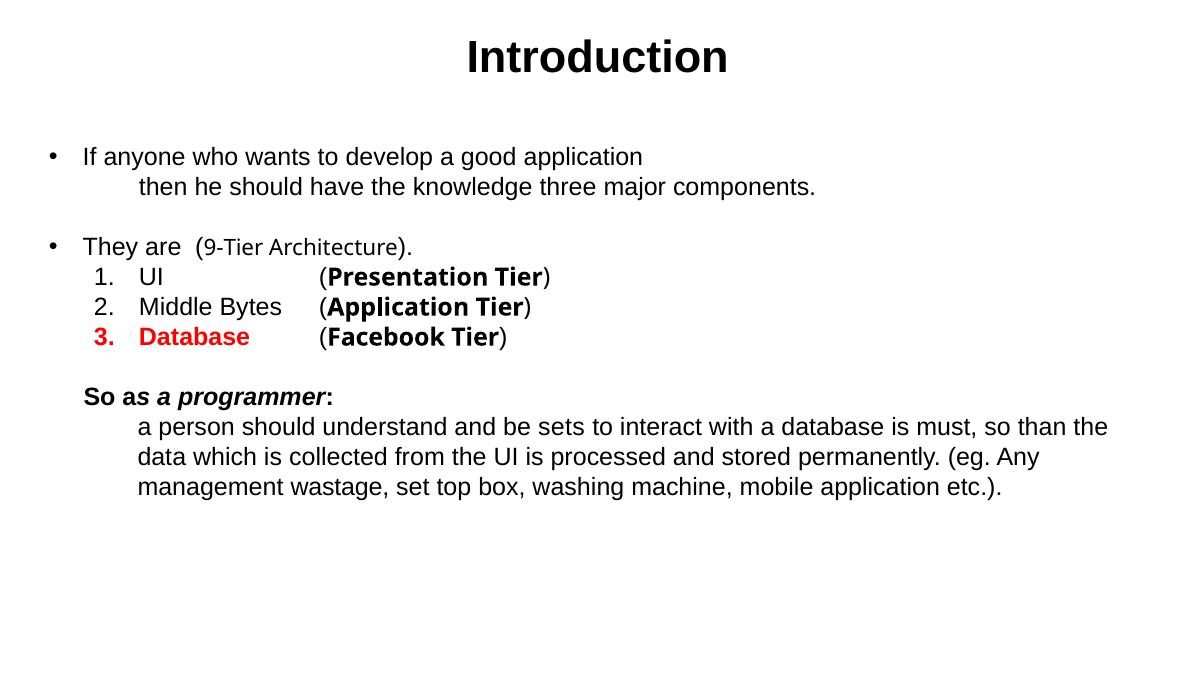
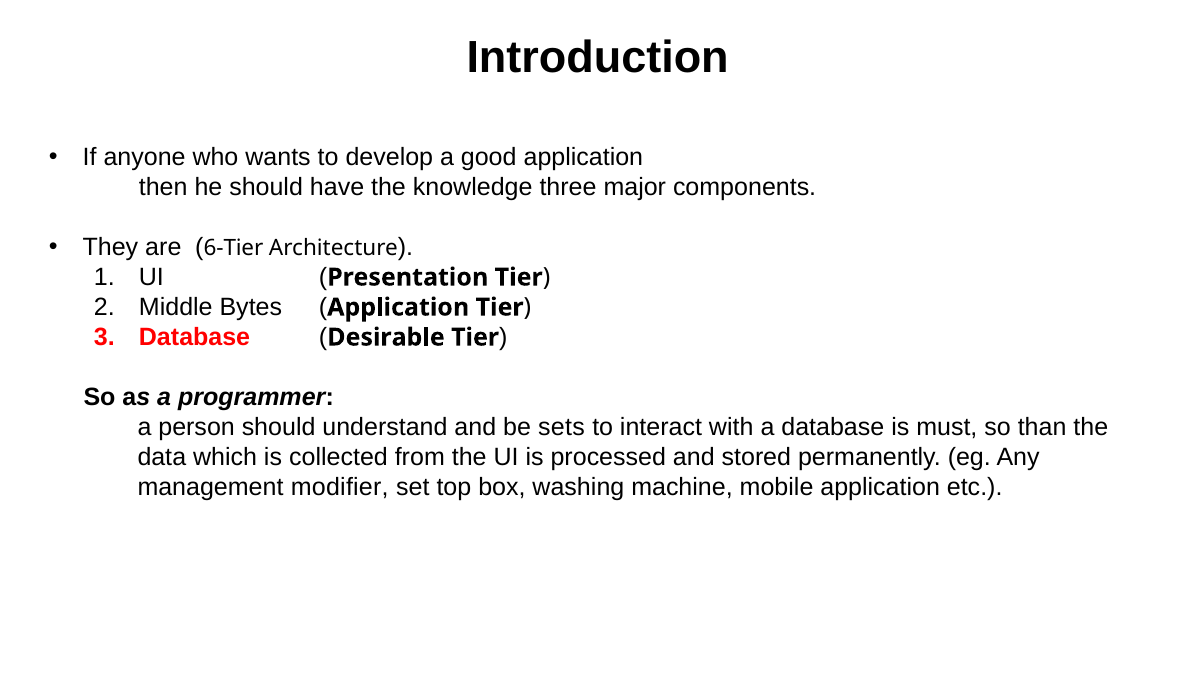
9-Tier: 9-Tier -> 6-Tier (234, 248)
Facebook: Facebook -> Desirable (386, 337)
wastage: wastage -> modifier (340, 487)
